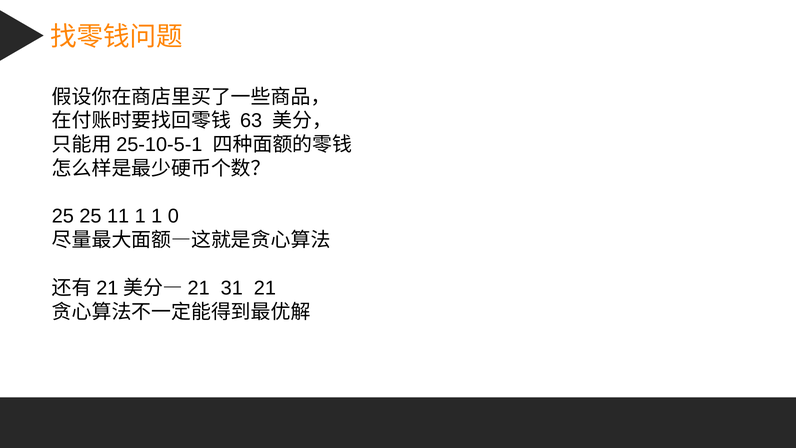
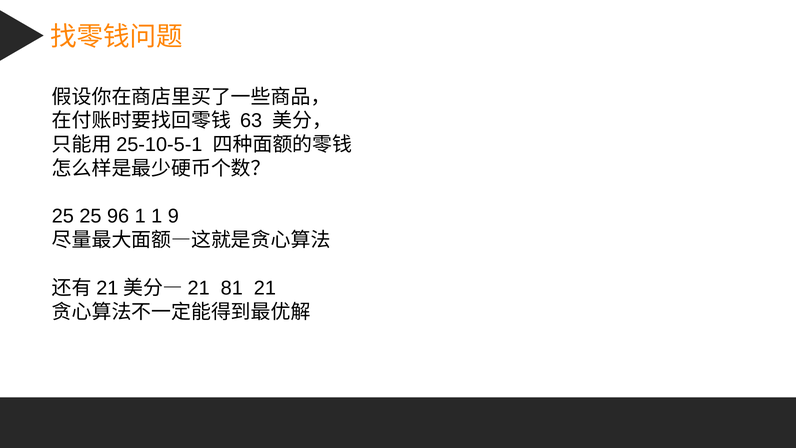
11: 11 -> 96 (118, 216)
0: 0 -> 9 (173, 216)
31: 31 -> 81 (232, 288)
